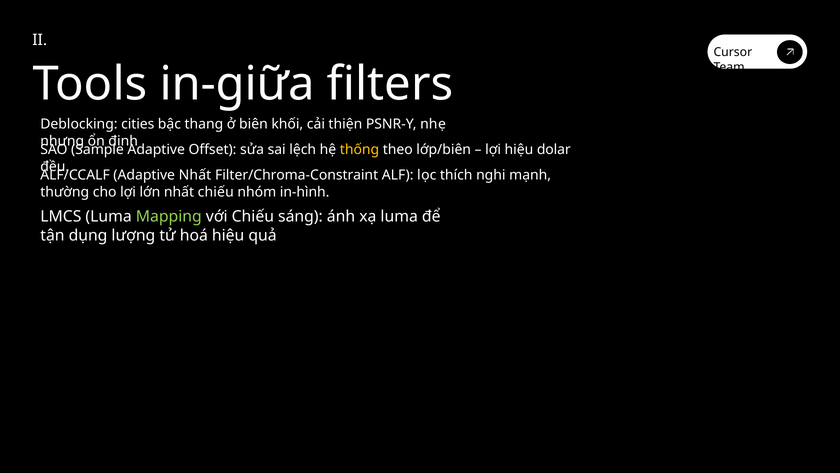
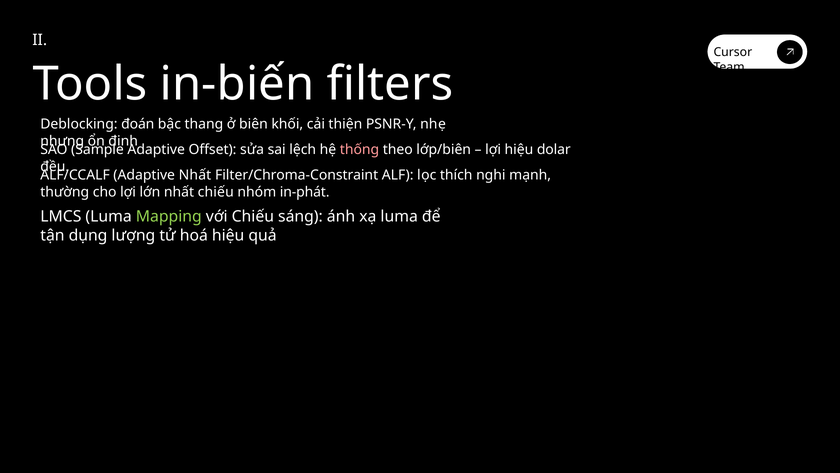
in-giữa: in-giữa -> in-biến (237, 84)
cities: cities -> đoán (138, 124)
thống colour: yellow -> pink (360, 150)
in‑hình: in‑hình -> in‑phát (305, 192)
